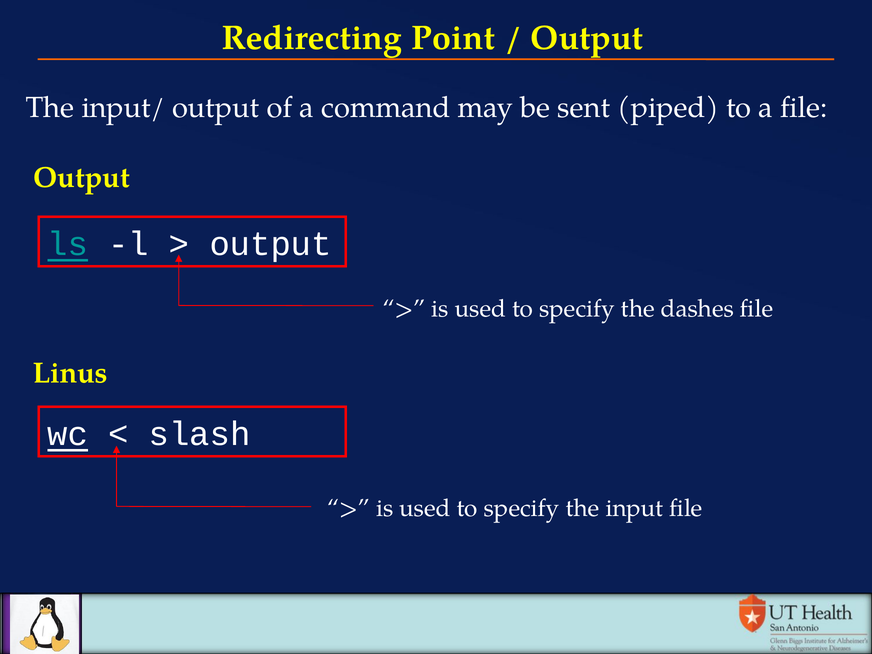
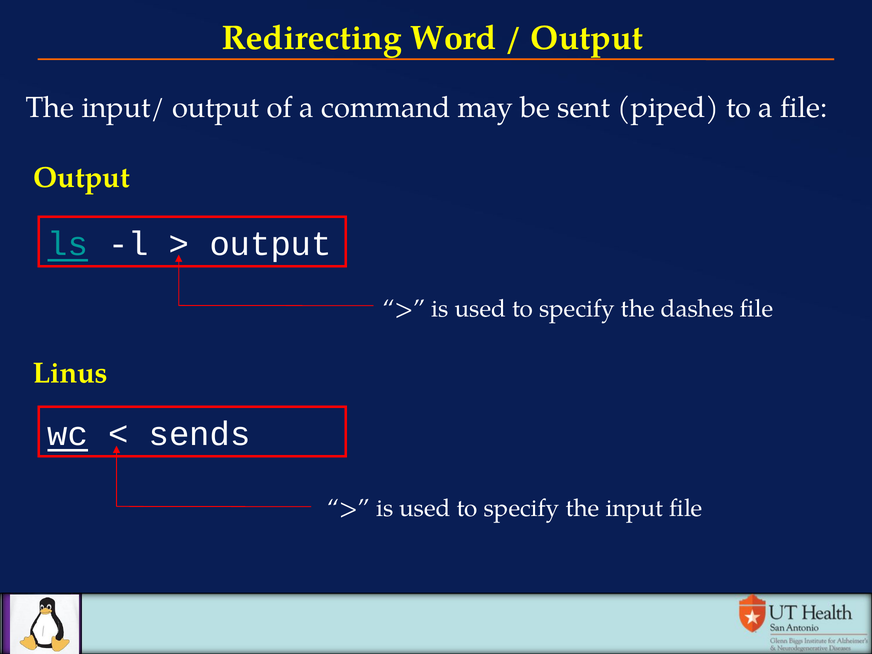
Point: Point -> Word (453, 38)
slash: slash -> sends (200, 434)
